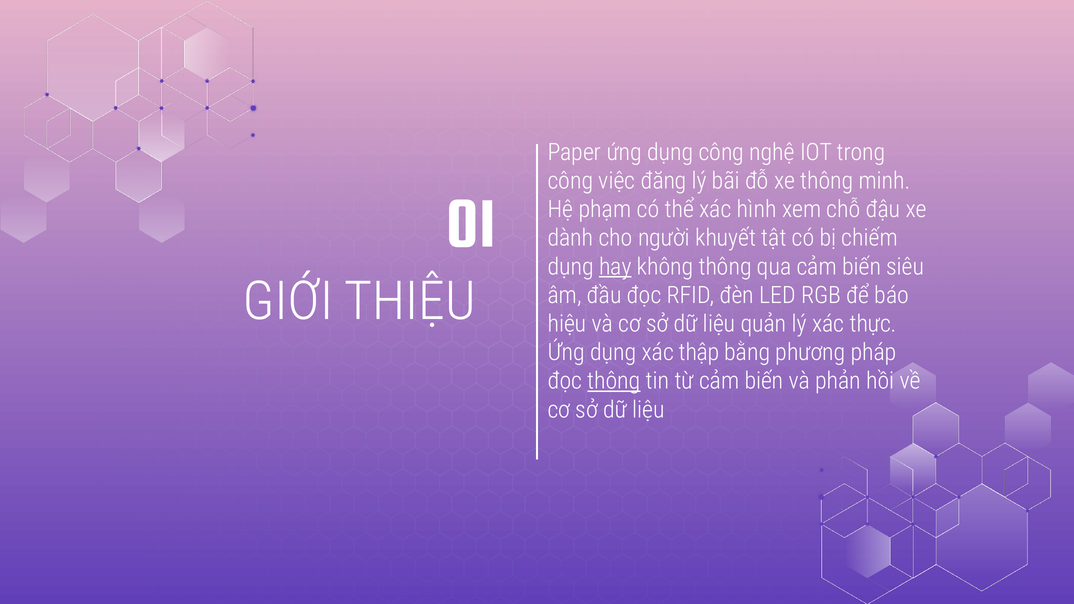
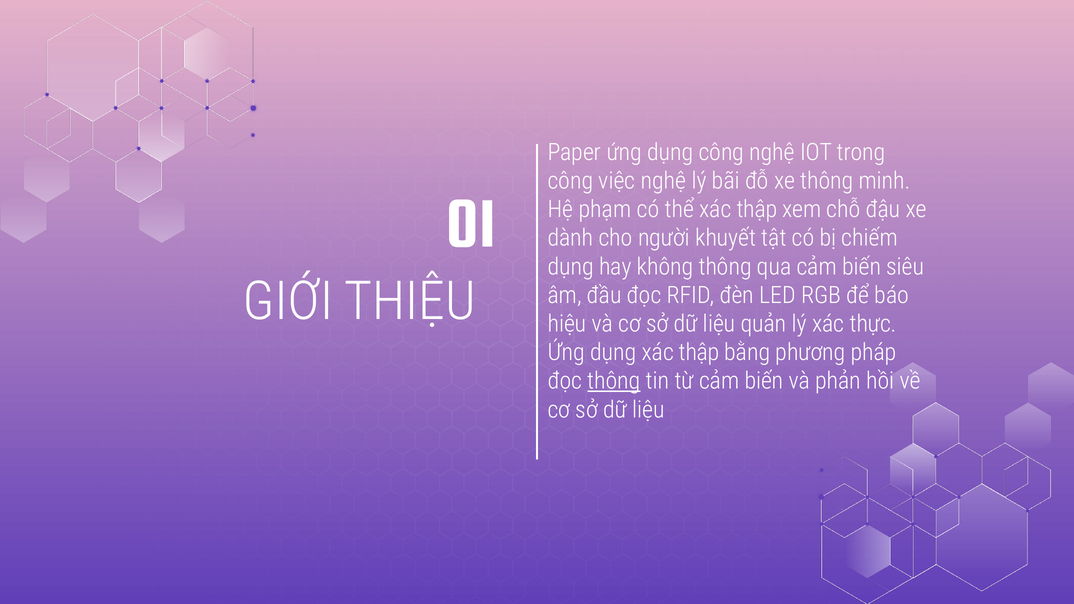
việc đăng: đăng -> nghệ (663, 181)
thể xác hình: hình -> thập (757, 209)
hay underline: present -> none (615, 267)
